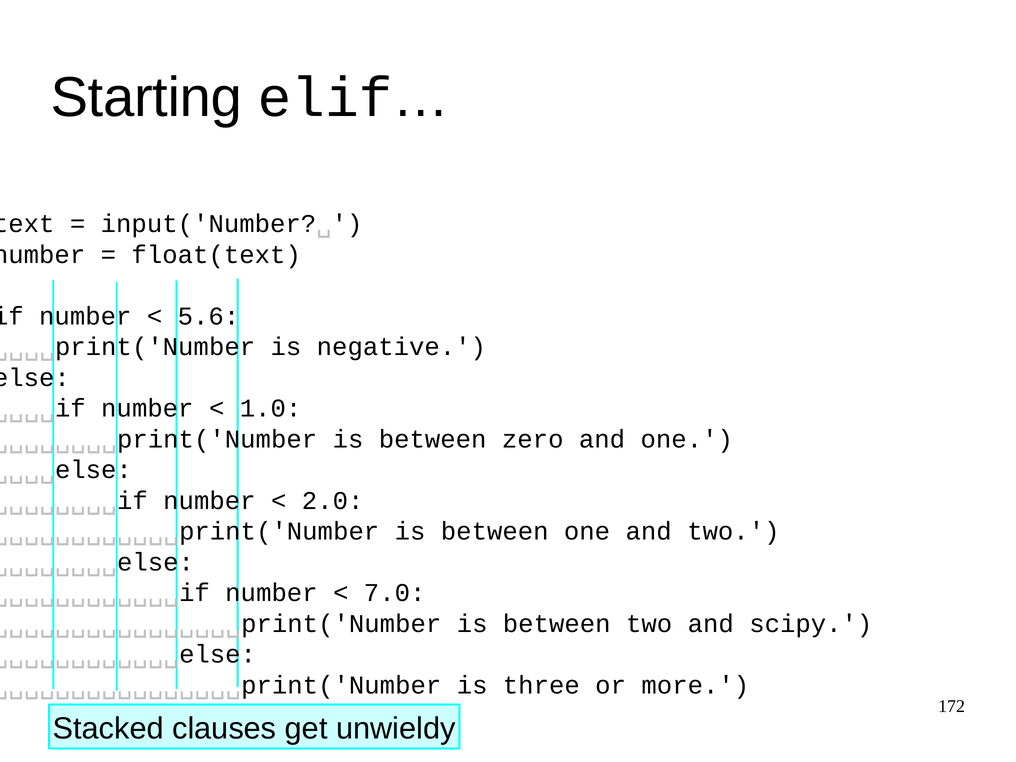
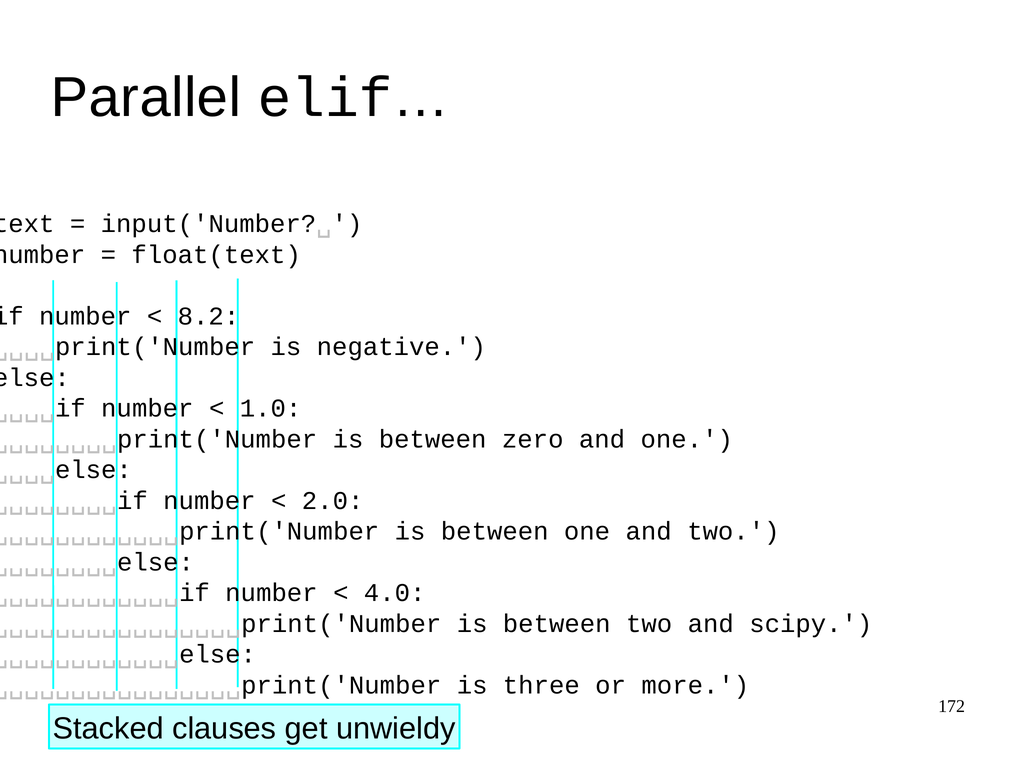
Starting: Starting -> Parallel (146, 98)
5.6: 5.6 -> 8.2 (208, 316)
7.0: 7.0 -> 4.0 (395, 593)
